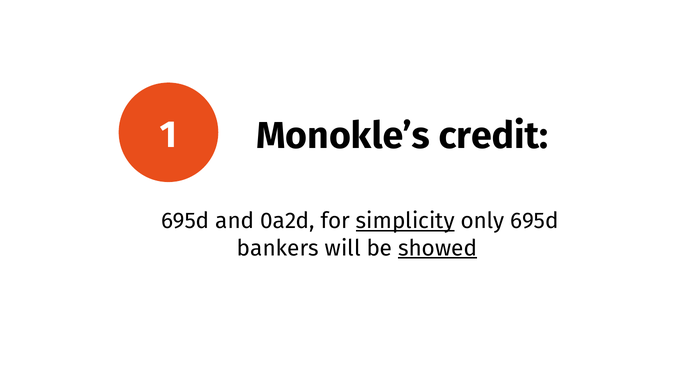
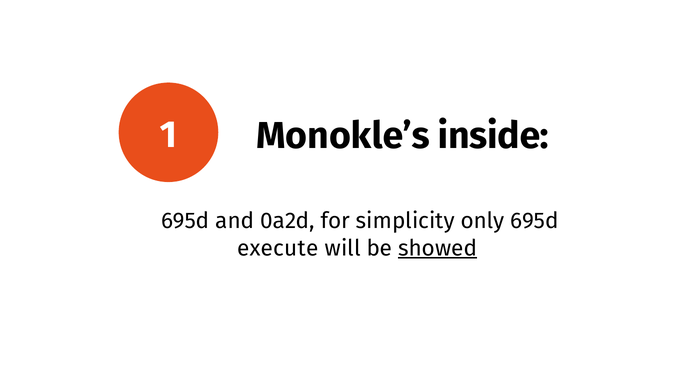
credit: credit -> inside (493, 136)
simplicity underline: present -> none (405, 221)
bankers: bankers -> execute (278, 248)
